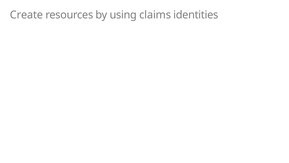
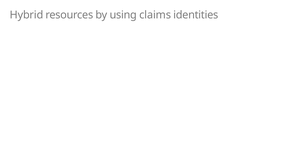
Create: Create -> Hybrid (27, 15)
